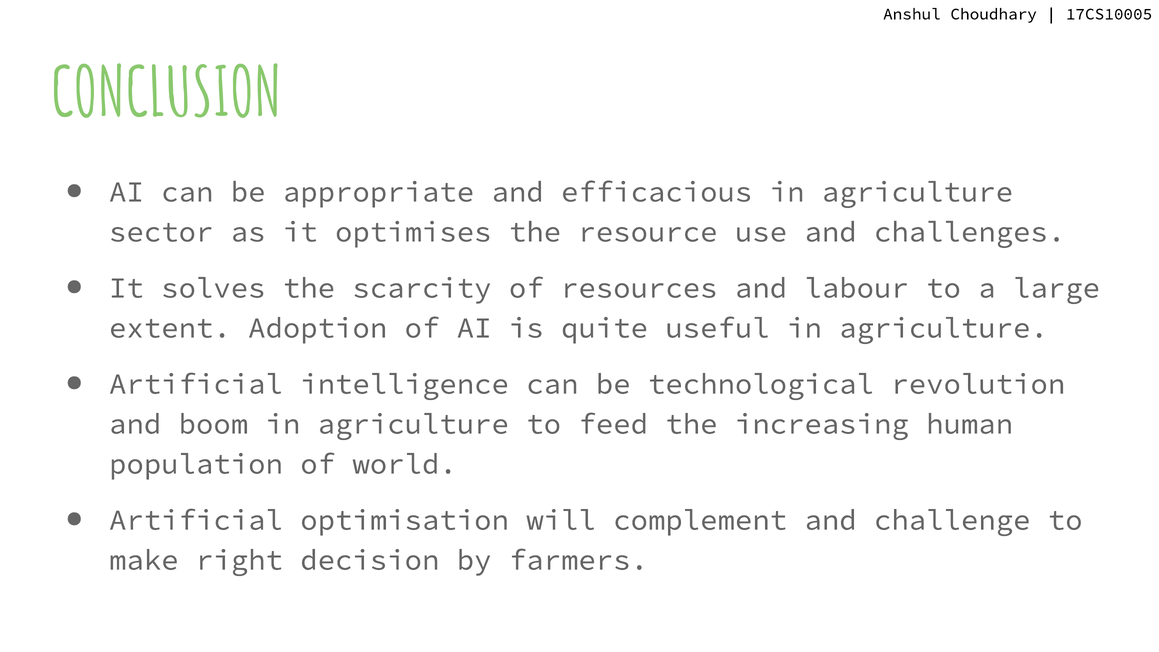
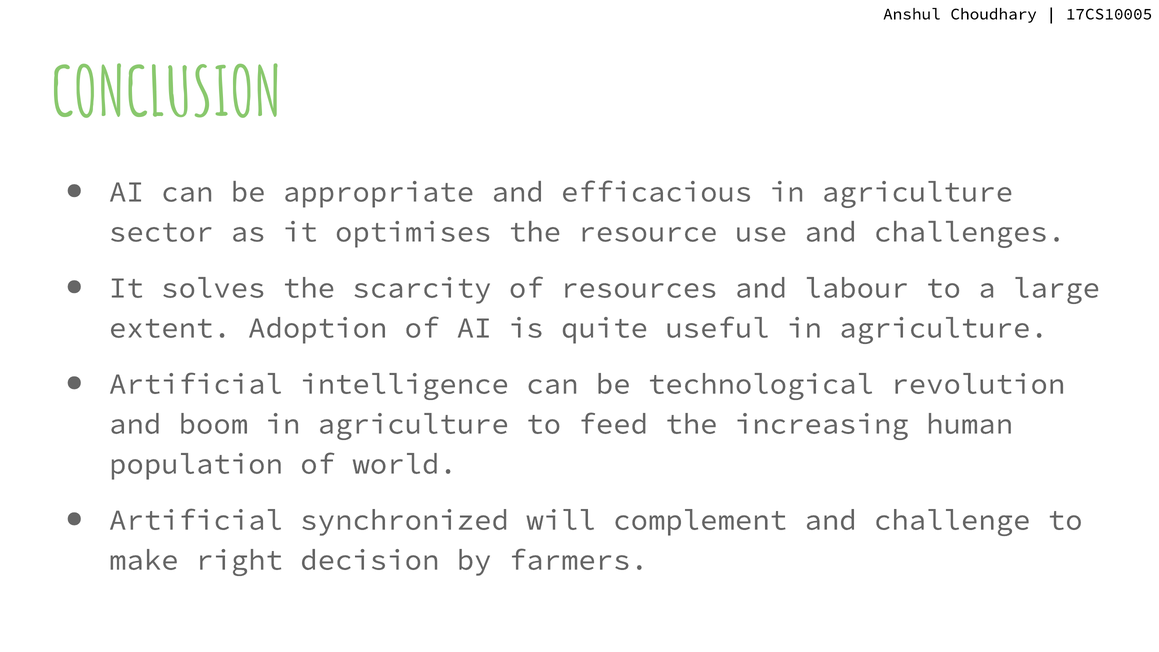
optimisation: optimisation -> synchronized (405, 520)
